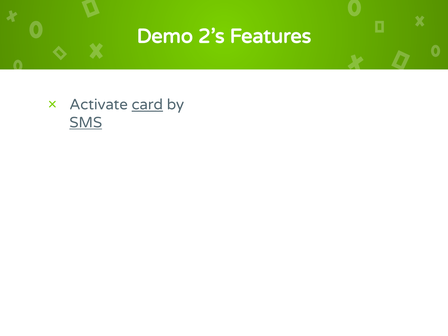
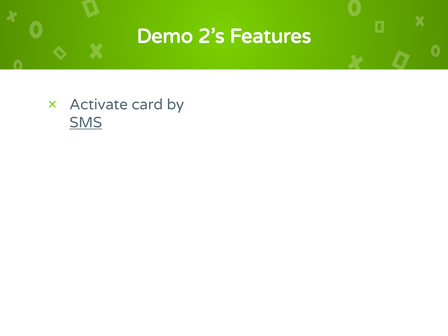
card underline: present -> none (147, 105)
